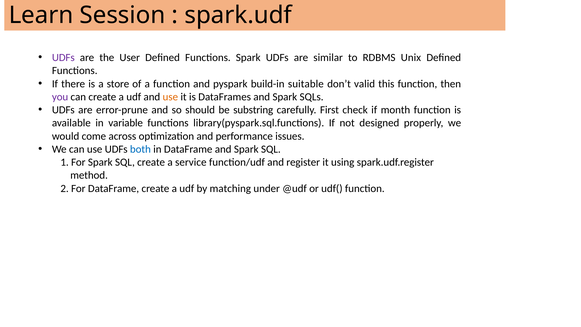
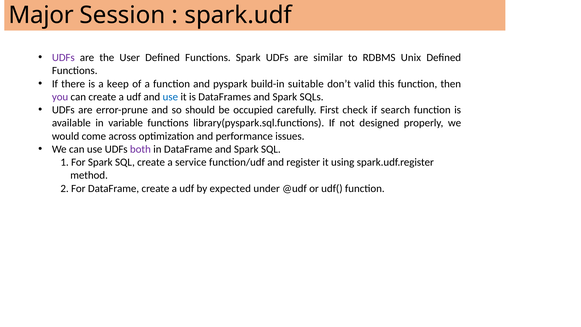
Learn: Learn -> Major (41, 15)
store: store -> keep (118, 84)
use colour: orange -> blue (170, 97)
substring: substring -> occupied (253, 110)
month: month -> search (395, 110)
both colour: blue -> purple (140, 149)
matching: matching -> expected (230, 188)
